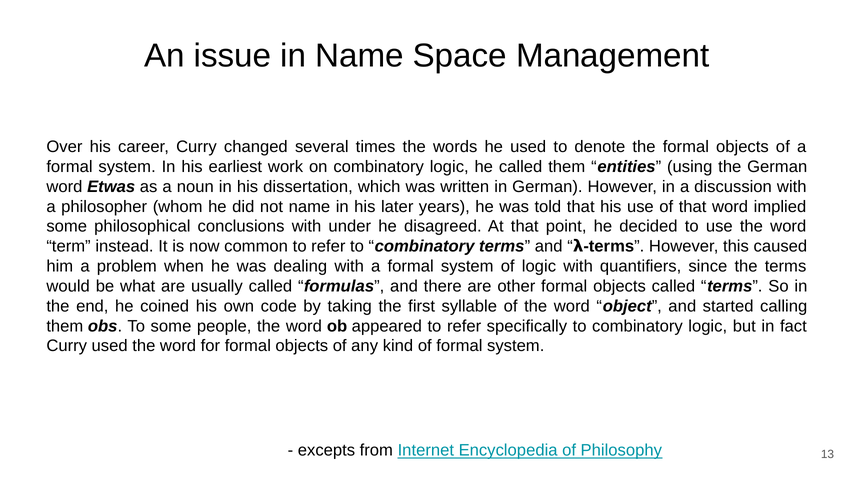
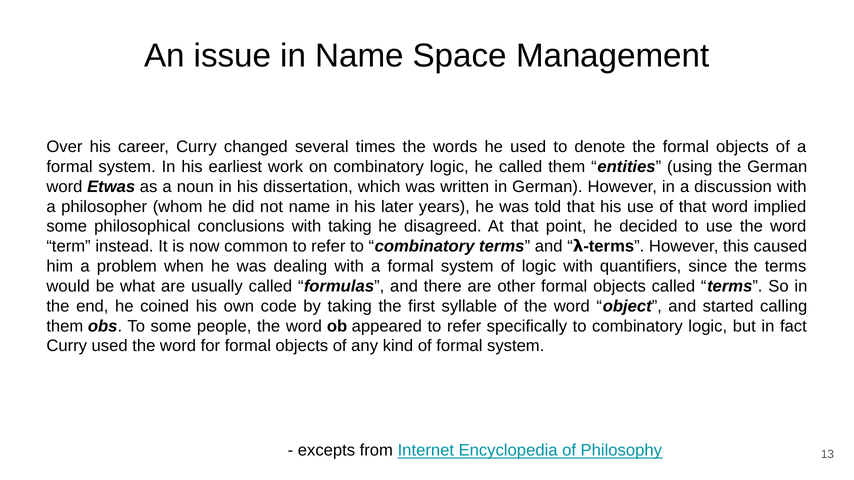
with under: under -> taking (350, 227)
